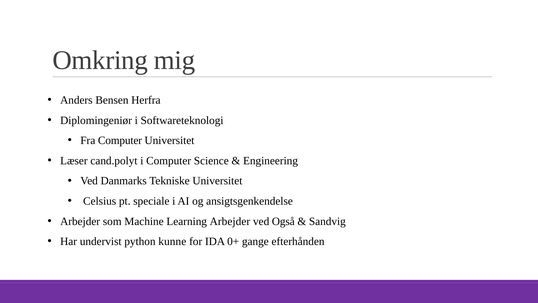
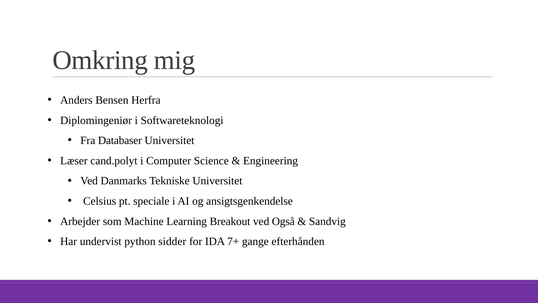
Fra Computer: Computer -> Databaser (120, 140)
Learning Arbejder: Arbejder -> Breakout (230, 221)
kunne: kunne -> sidder (172, 241)
0+: 0+ -> 7+ (233, 241)
